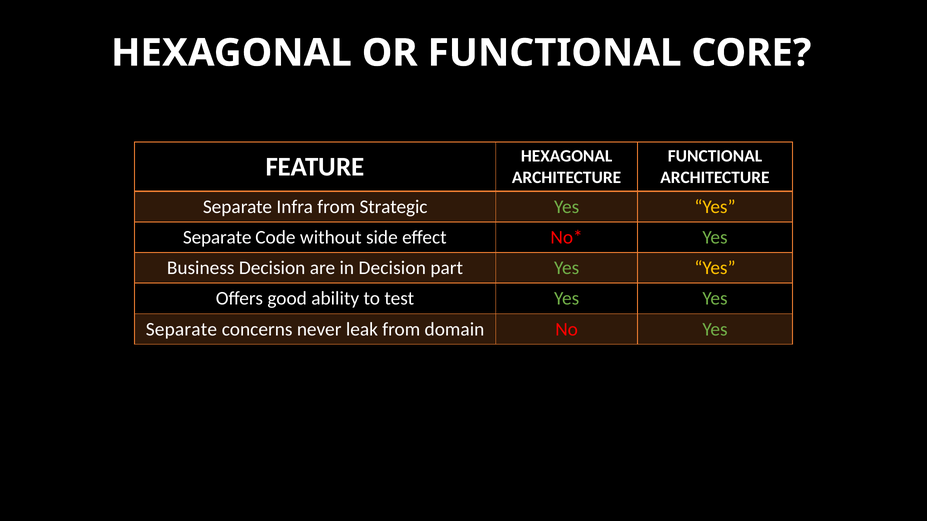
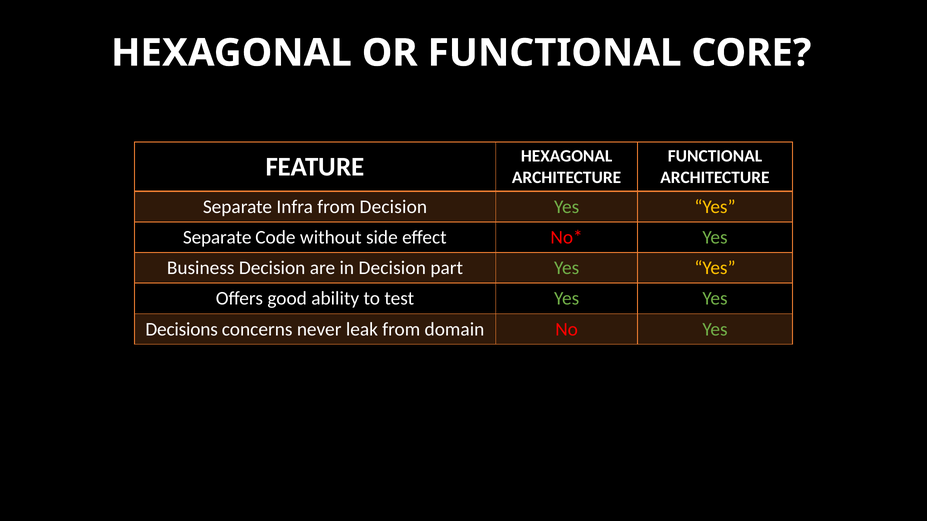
from Strategic: Strategic -> Decision (393, 207)
Separate: Separate -> Decisions (182, 329)
